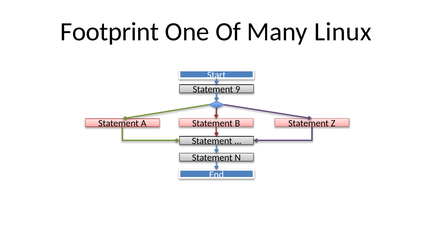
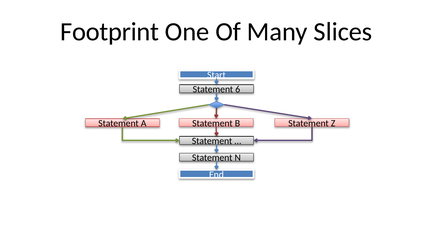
Linux: Linux -> Slices (343, 32)
9: 9 -> 6 (238, 90)
